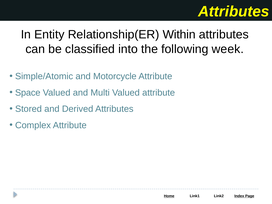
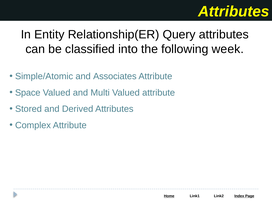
Within: Within -> Query (179, 35)
Motorcycle: Motorcycle -> Associates (115, 76)
